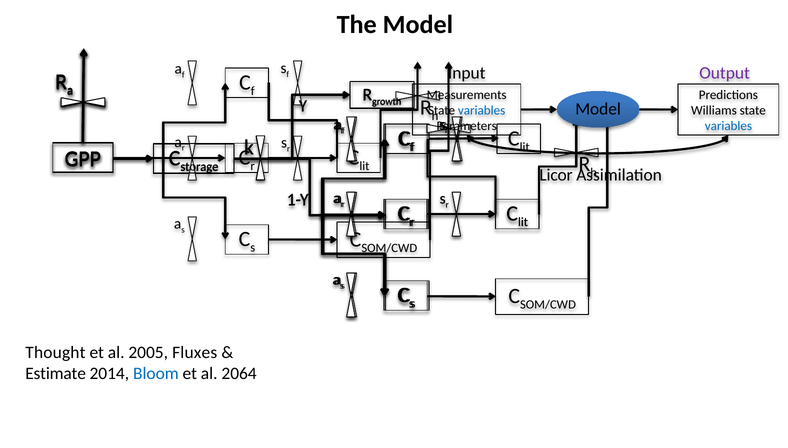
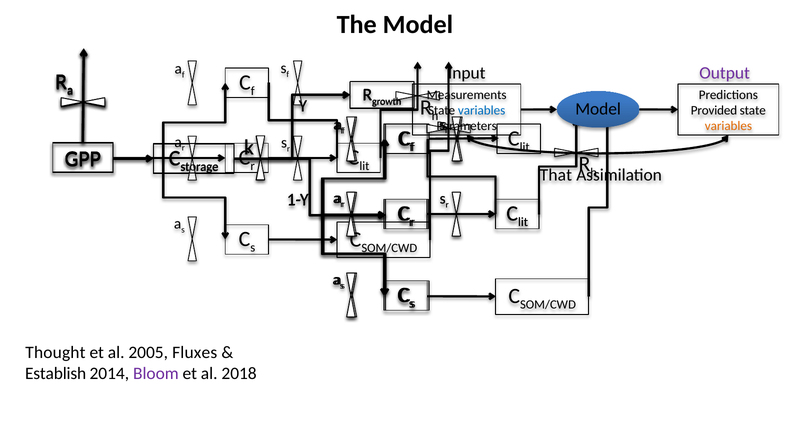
Williams: Williams -> Provided (714, 110)
variables colour: blue -> orange (728, 126)
Licor: Licor -> That (556, 175)
Estimate: Estimate -> Establish (56, 374)
Bloom colour: blue -> purple (156, 374)
2064: 2064 -> 2018 (239, 374)
